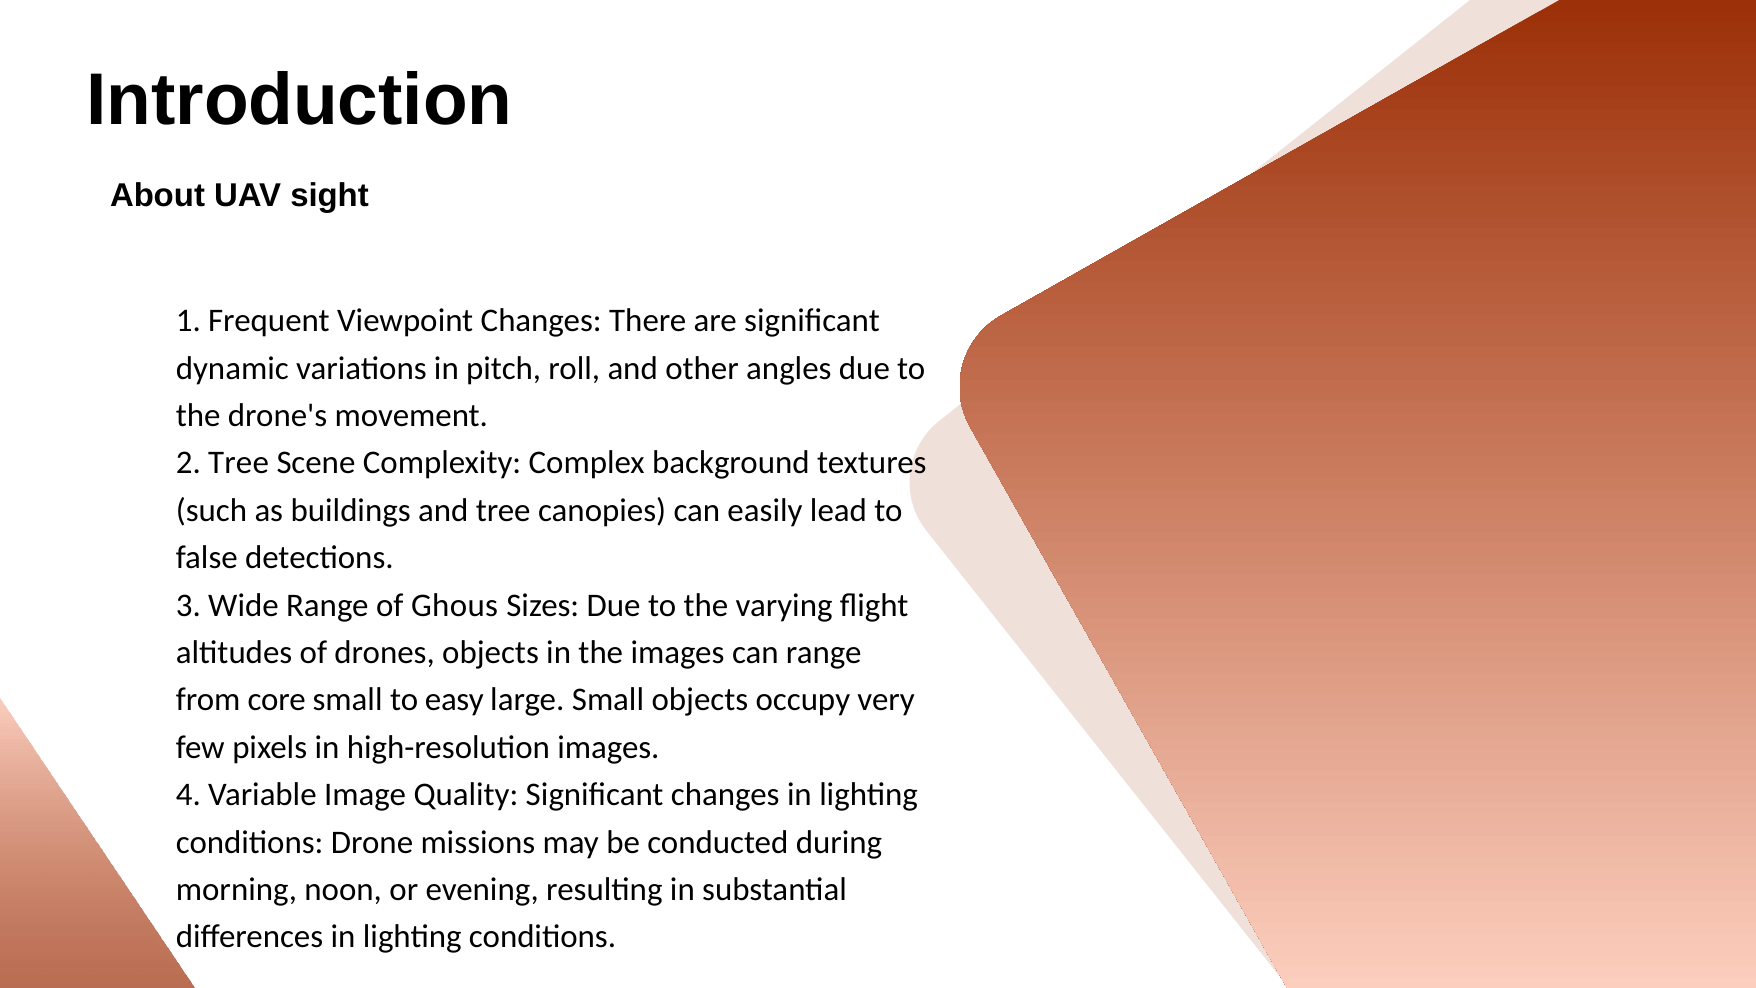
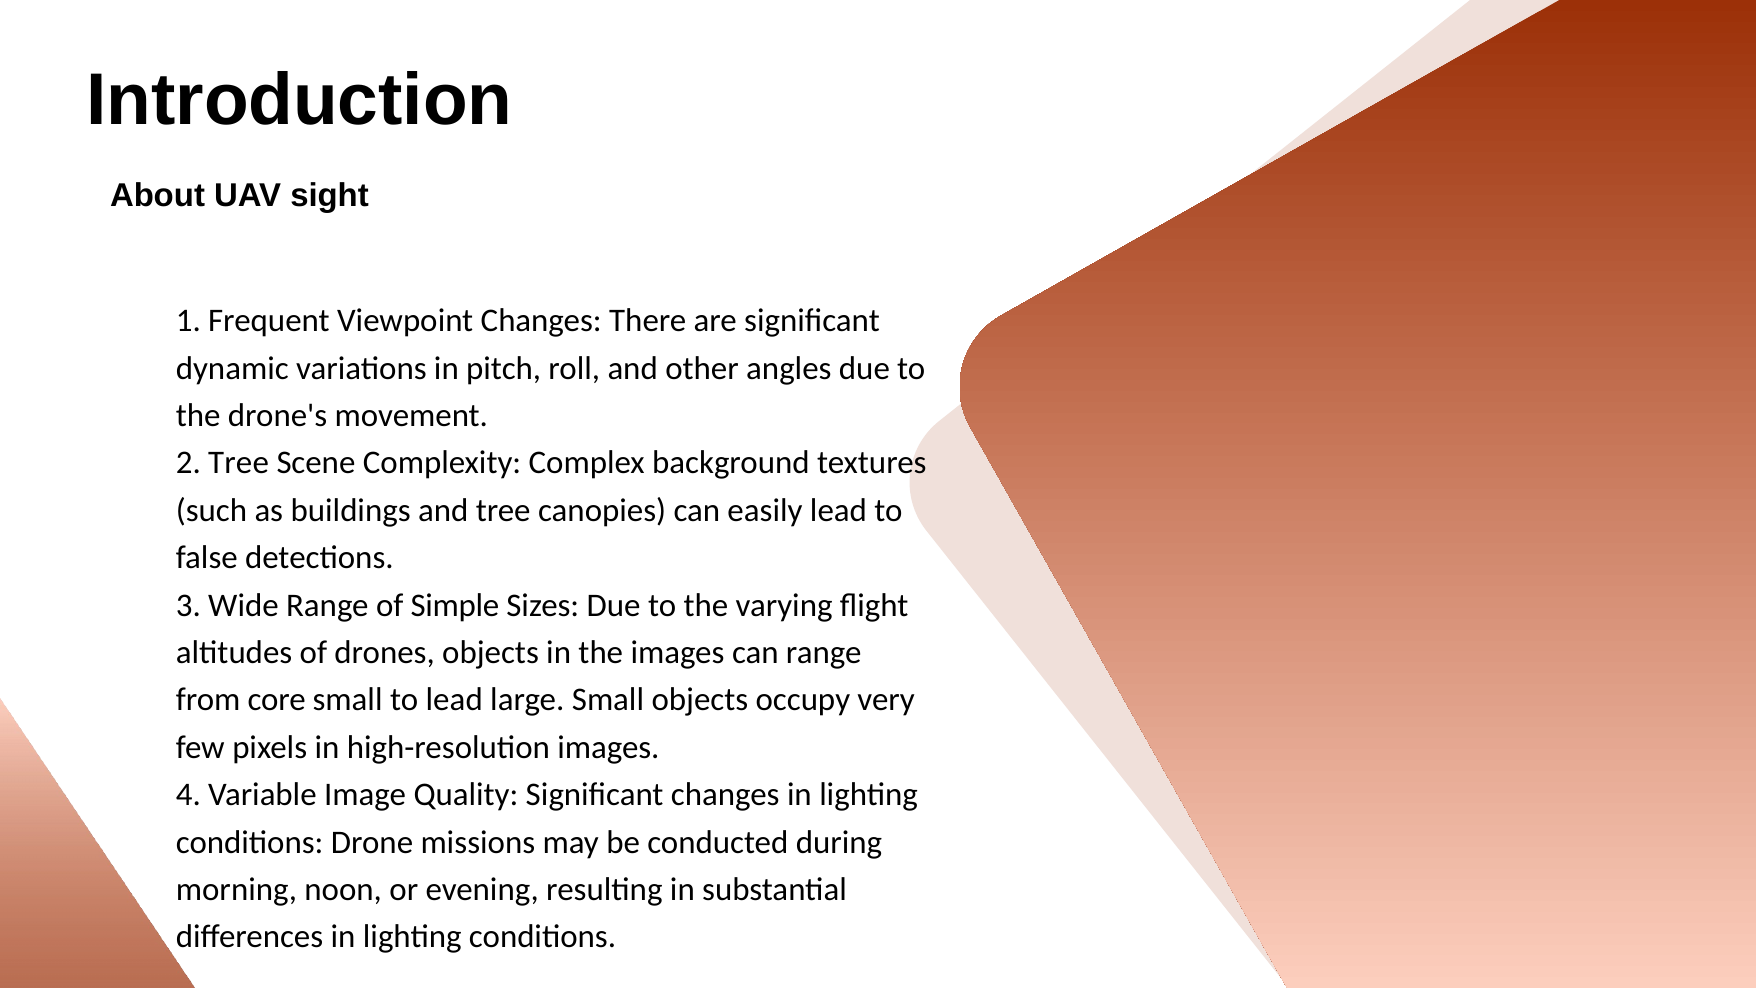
Ghous: Ghous -> Simple (455, 605)
to easy: easy -> lead (454, 700)
